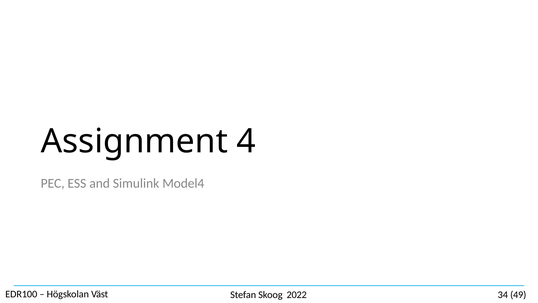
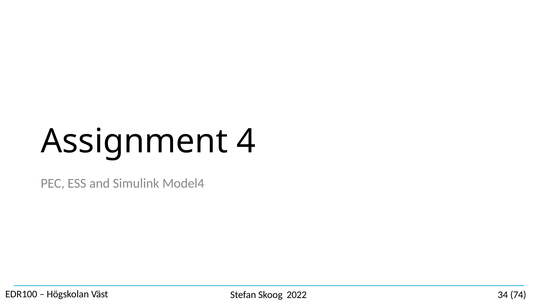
49: 49 -> 74 (518, 294)
